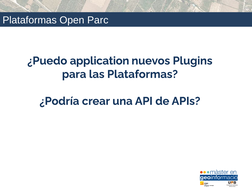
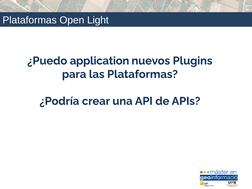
Parc: Parc -> Light (98, 20)
